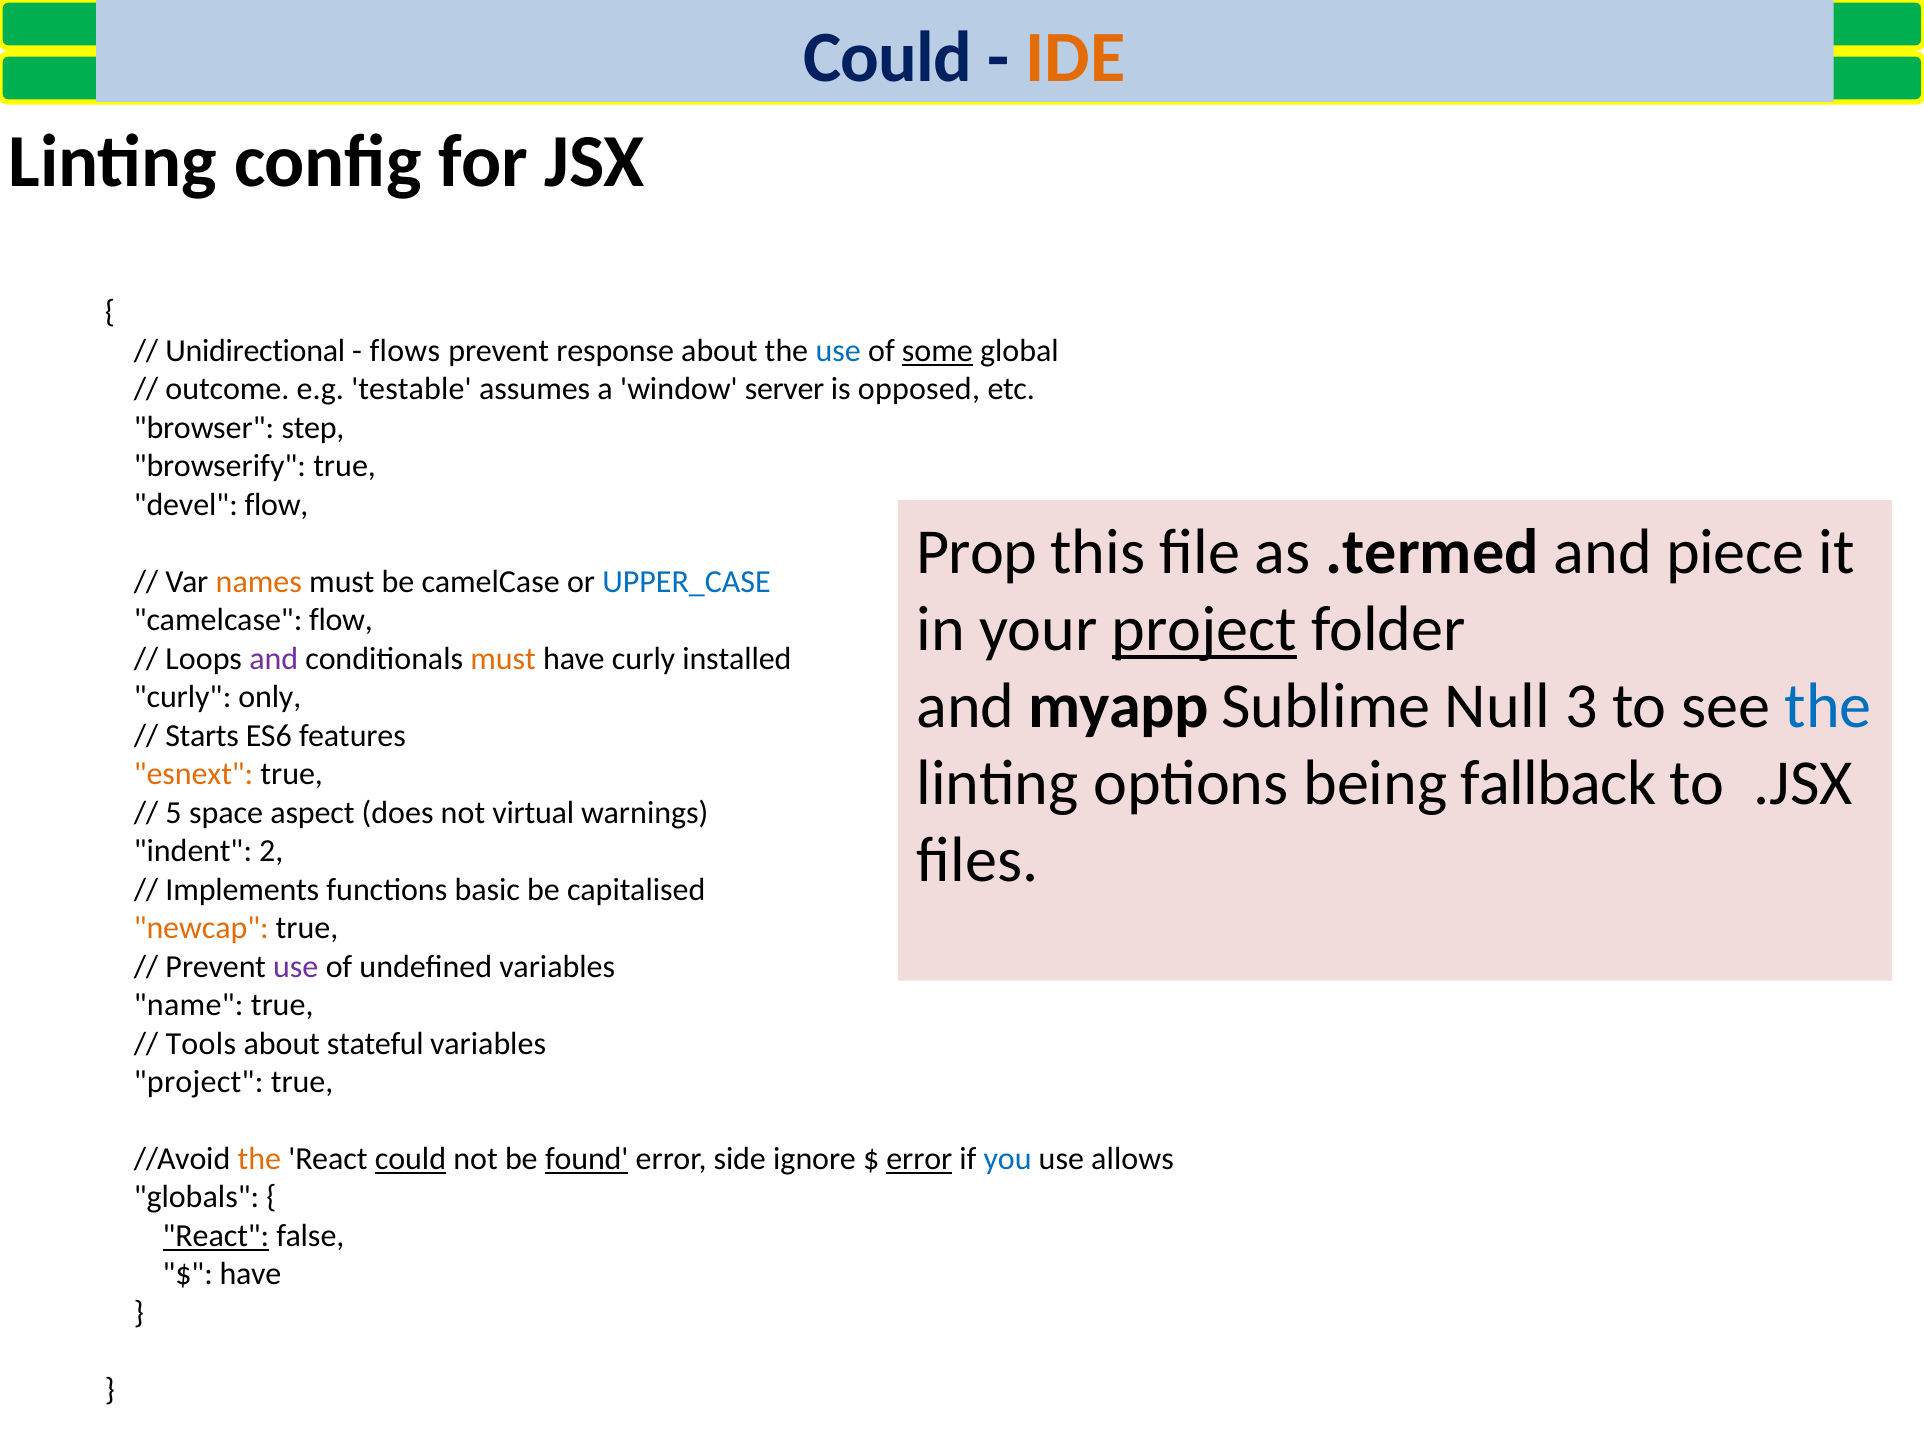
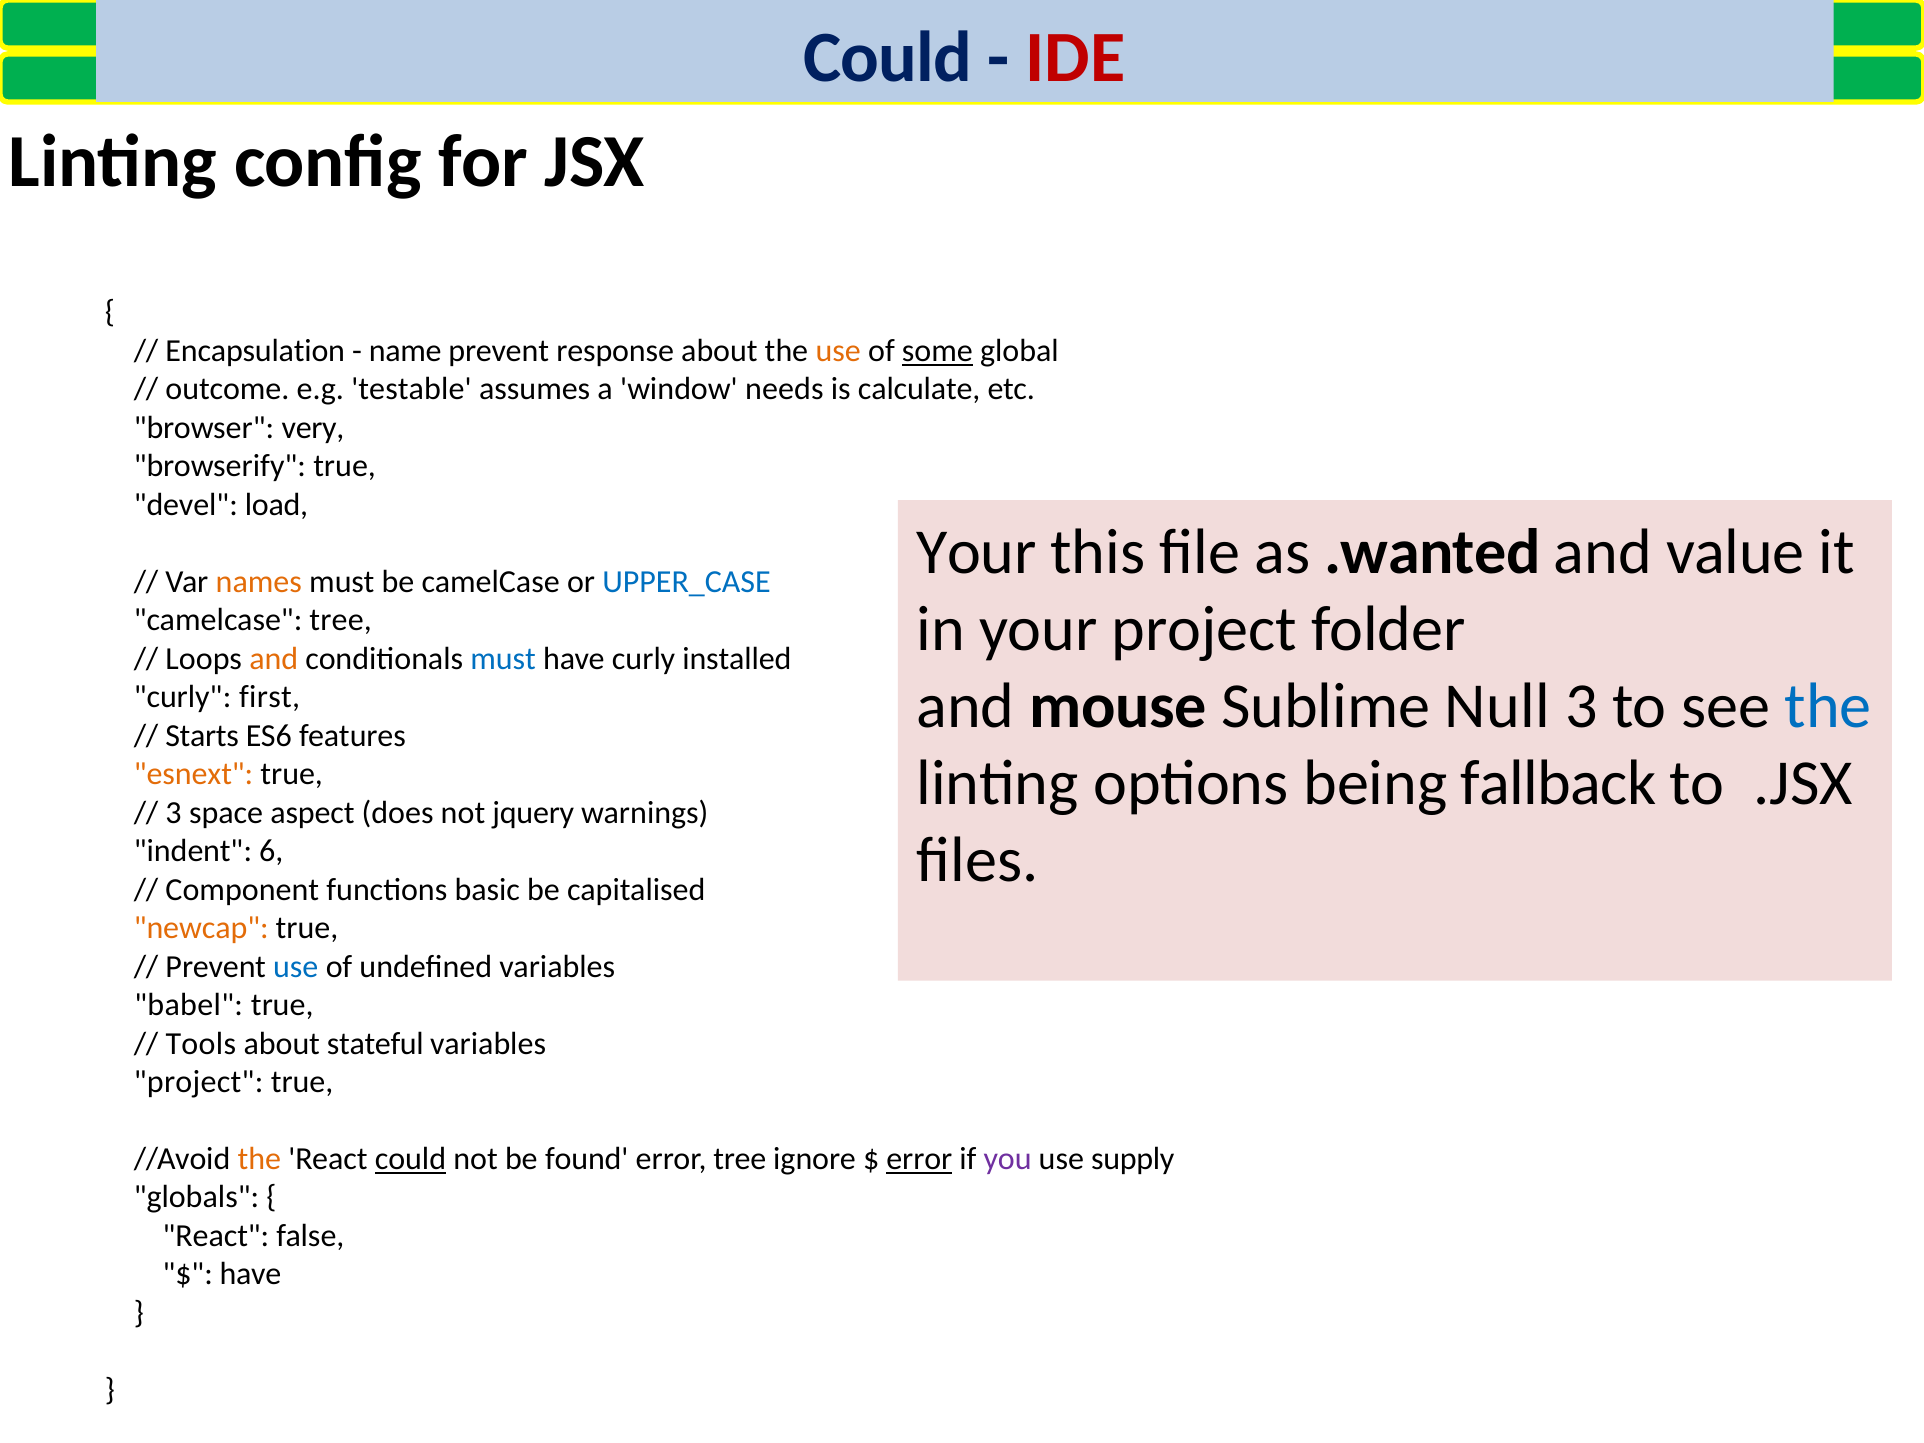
IDE colour: orange -> red (1075, 58)
Unidirectional: Unidirectional -> Encapsulation (255, 351)
flows: flows -> name (405, 351)
use colour: blue -> orange (838, 351)
server: server -> needs (784, 389)
opposed: opposed -> calculate (919, 389)
step: step -> very (313, 428)
devel flow: flow -> load (277, 505)
Prop: Prop -> Your (977, 552)
.termed: .termed -> .wanted (1432, 552)
piece: piece -> value (1735, 552)
project underline: present -> none (1204, 629)
camelcase flow: flow -> tree (341, 620)
and colour: purple -> orange (274, 659)
must colour: orange -> blue (503, 659)
myapp: myapp -> mouse (1118, 706)
only: only -> first (270, 697)
5: 5 -> 3 (174, 813)
virtual: virtual -> jquery (533, 813)
2: 2 -> 6 (271, 851)
Implements: Implements -> Component (242, 890)
use colour: purple -> blue (296, 966)
name: name -> babel (189, 1005)
found underline: present -> none (587, 1159)
error side: side -> tree (740, 1159)
you colour: blue -> purple (1008, 1159)
allows: allows -> supply (1133, 1159)
React underline: present -> none (216, 1236)
